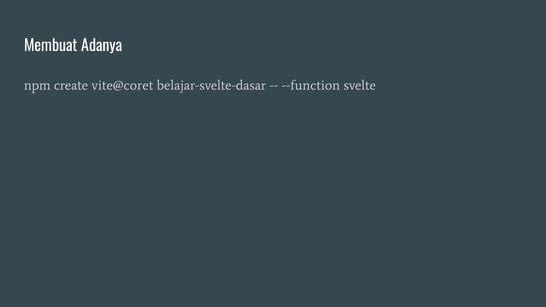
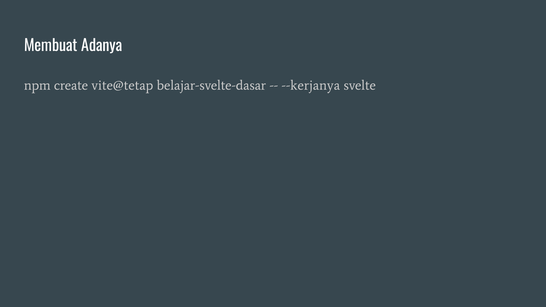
vite@coret: vite@coret -> vite@tetap (122, 85)
--function: --function -> --kerjanya (311, 85)
